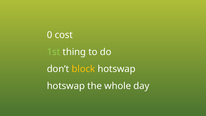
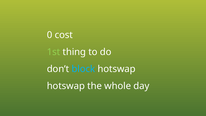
block colour: yellow -> light blue (83, 69)
